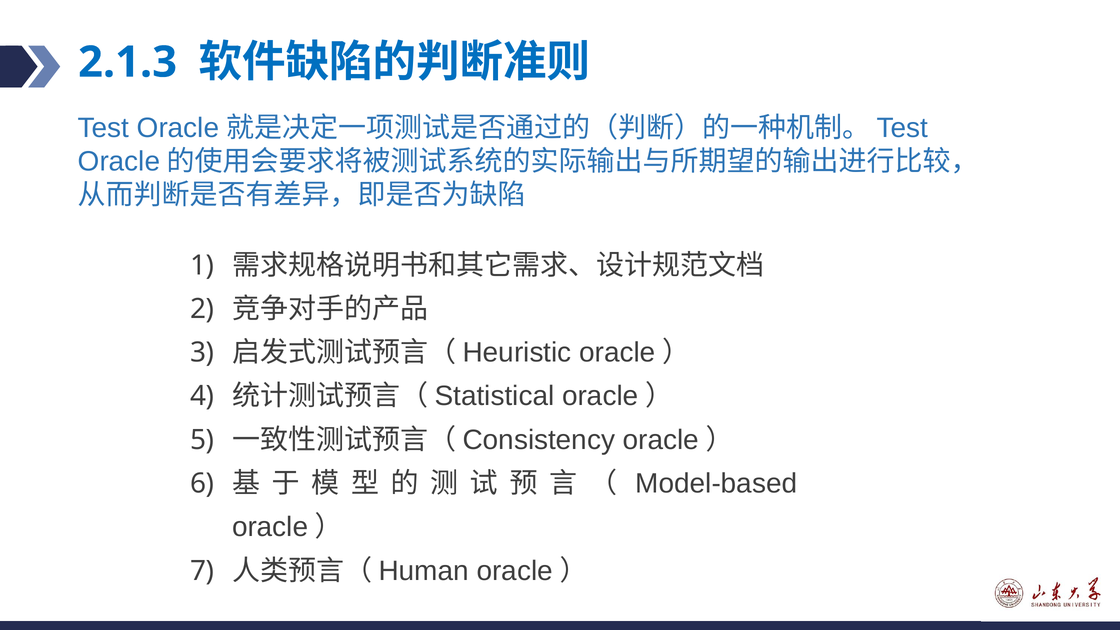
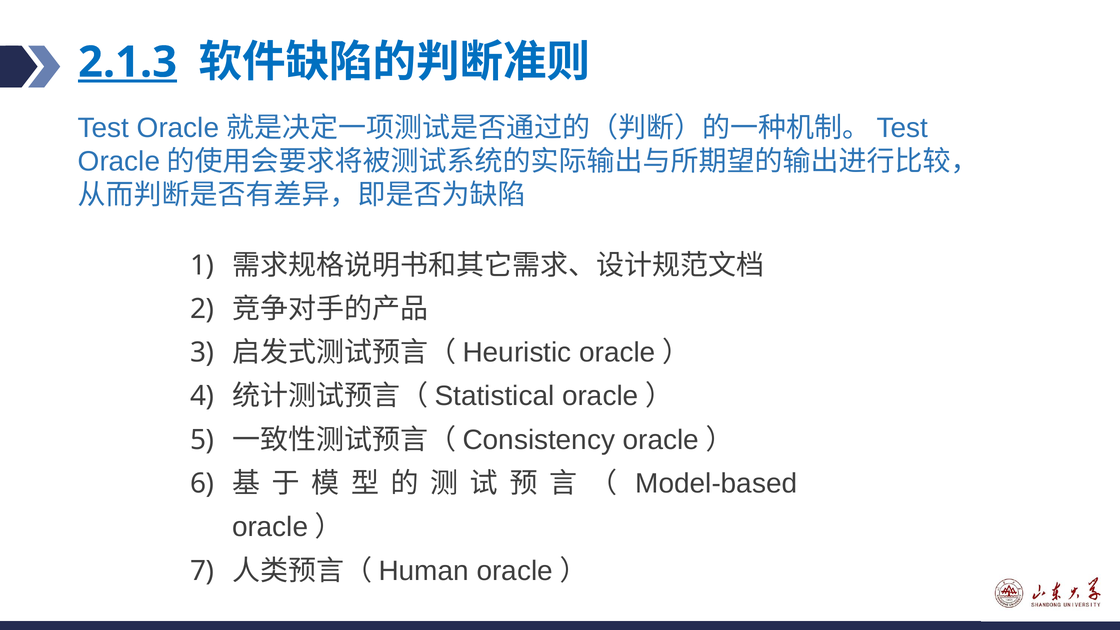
2.1.3 underline: none -> present (128, 62)
